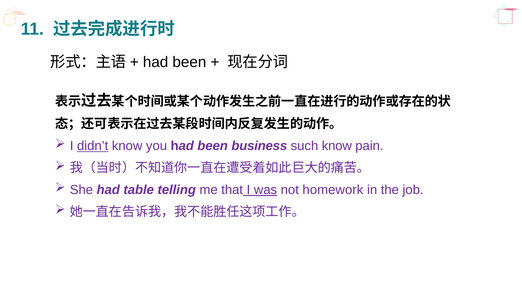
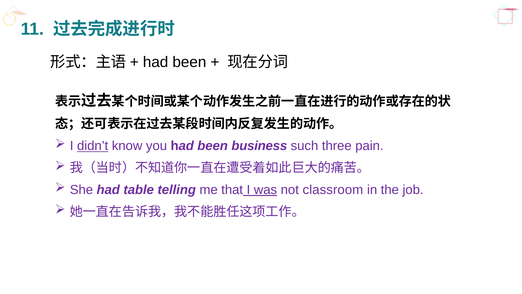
such know: know -> three (337, 146)
homework: homework -> classroom (333, 190)
